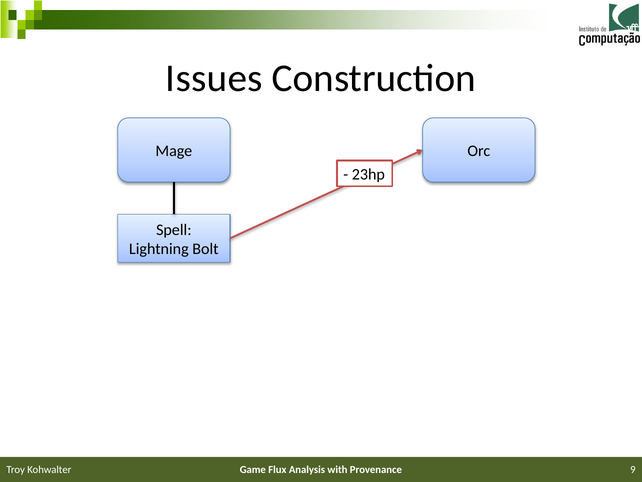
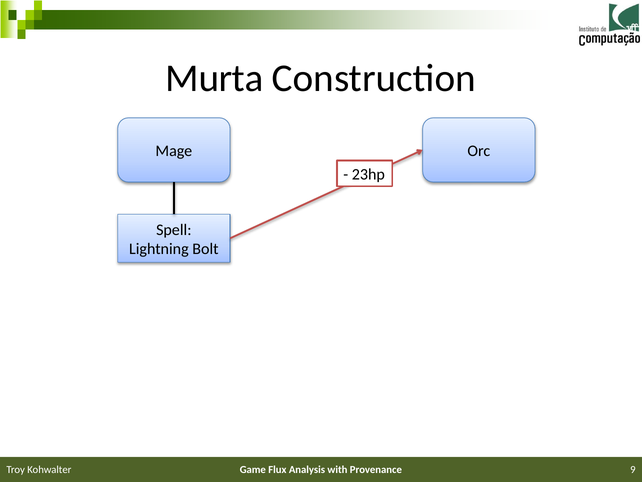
Issues: Issues -> Murta (214, 78)
